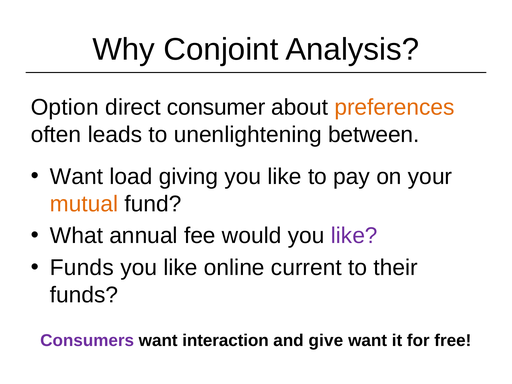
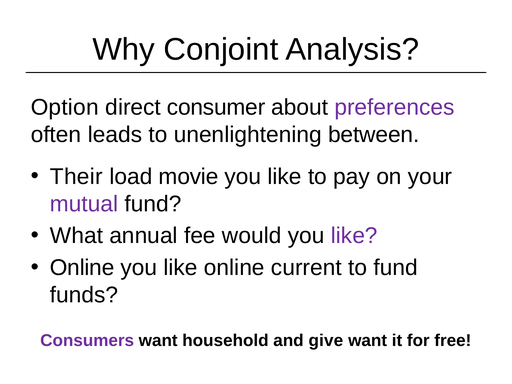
preferences colour: orange -> purple (394, 107)
Want: Want -> Their (76, 177)
giving: giving -> movie (189, 177)
mutual colour: orange -> purple (84, 204)
Funds: Funds -> Online (82, 268)
to their: their -> fund (396, 268)
interaction: interaction -> household (225, 341)
